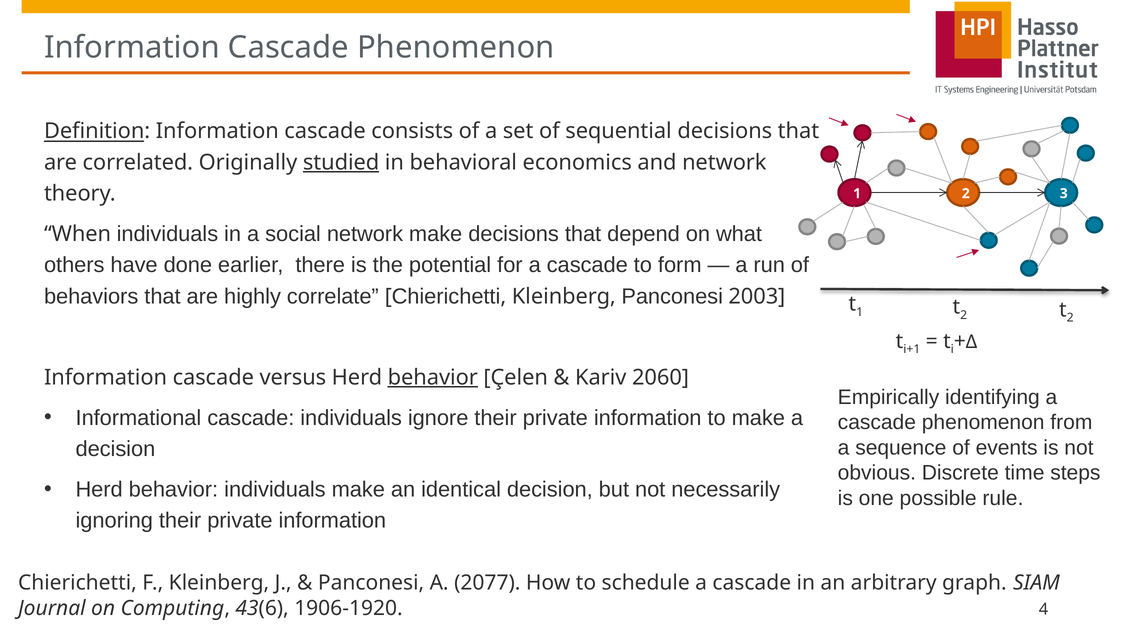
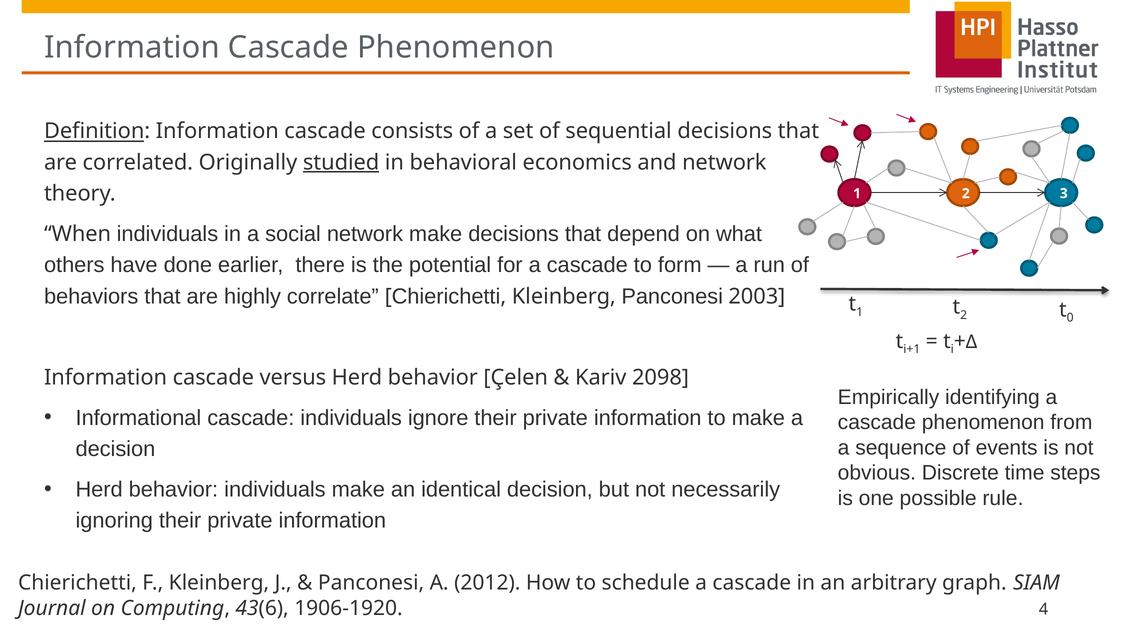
2: 2 -> 0 (1070, 318)
behavior underline: present -> none (433, 377)
2060: 2060 -> 2098 (661, 377)
2077: 2077 -> 2012 (487, 583)
